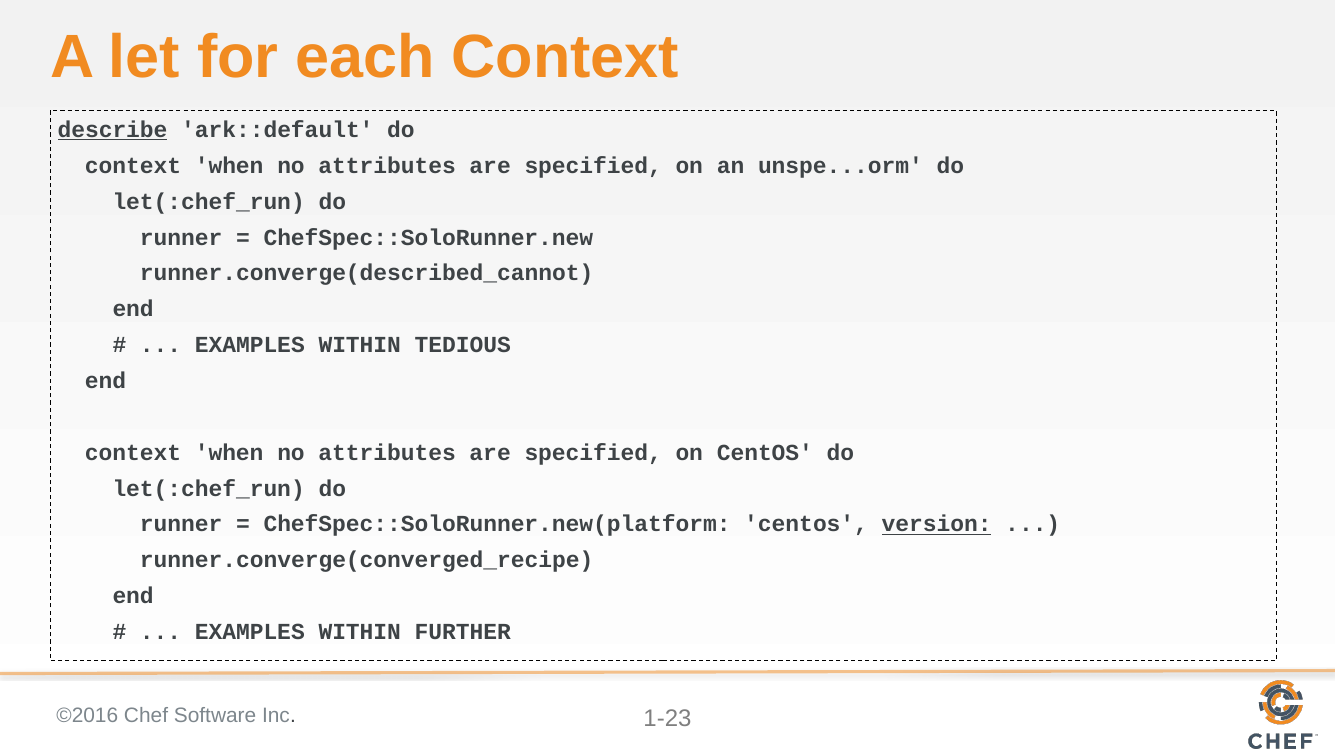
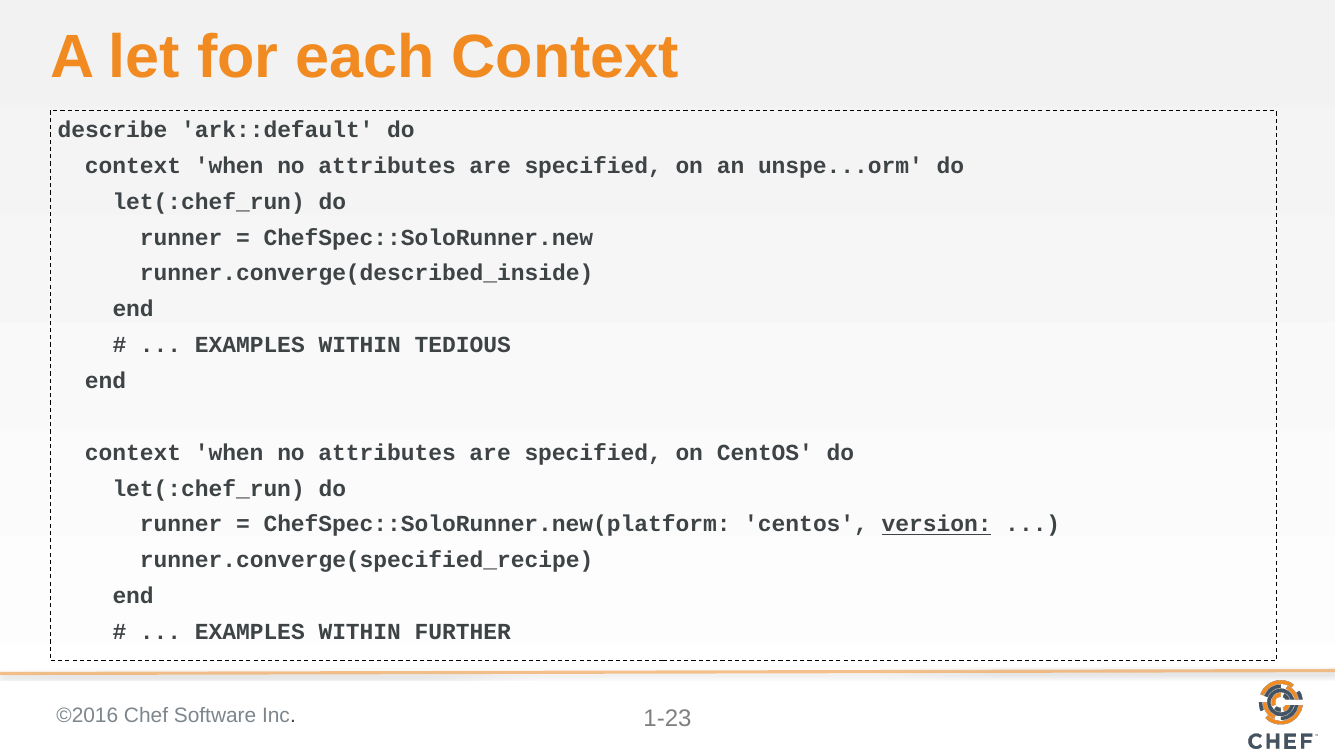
describe underline: present -> none (113, 130)
runner.converge(described_cannot: runner.converge(described_cannot -> runner.converge(described_inside (367, 273)
runner.converge(converged_recipe: runner.converge(converged_recipe -> runner.converge(specified_recipe (367, 560)
